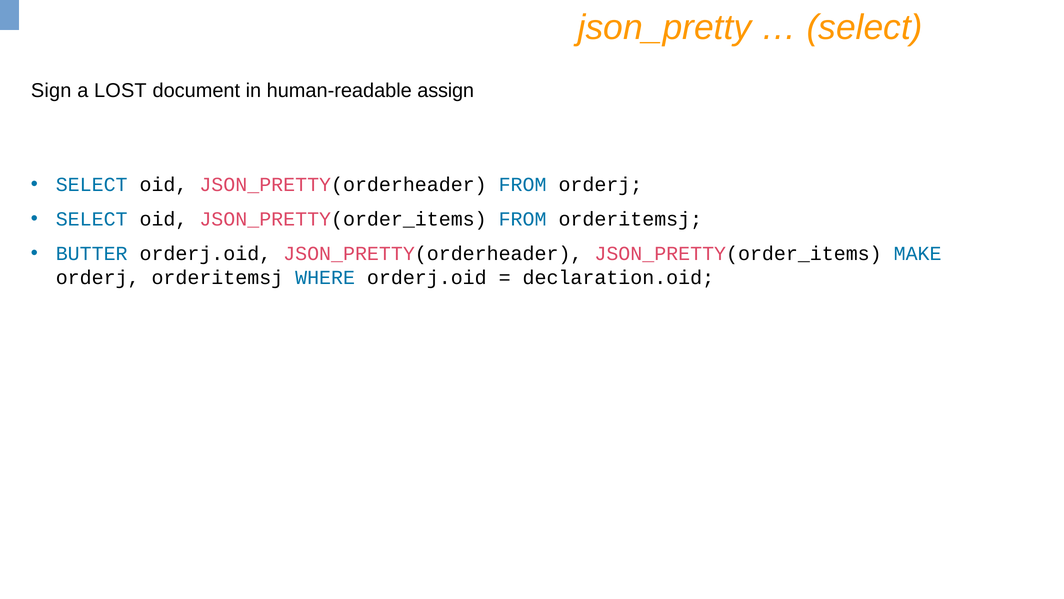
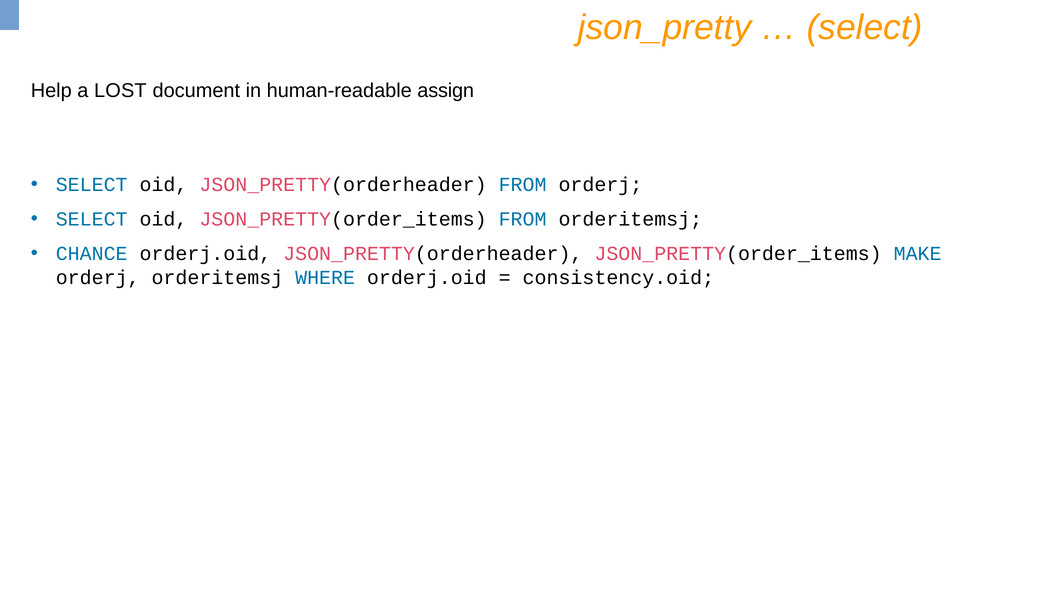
Sign: Sign -> Help (51, 90)
BUTTER: BUTTER -> CHANCE (92, 254)
declaration.oid: declaration.oid -> consistency.oid (618, 278)
